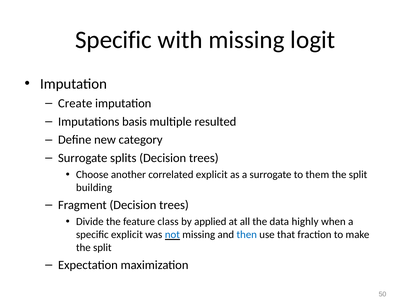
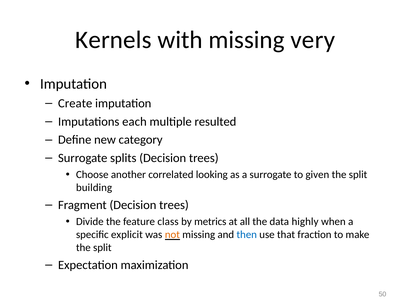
Specific: Specific -> Kernels (113, 40)
logit: logit -> very (313, 40)
basis: basis -> each (134, 122)
correlated explicit: explicit -> looking (212, 175)
them: them -> given (317, 175)
applied: applied -> metrics (210, 222)
not colour: blue -> orange (172, 235)
